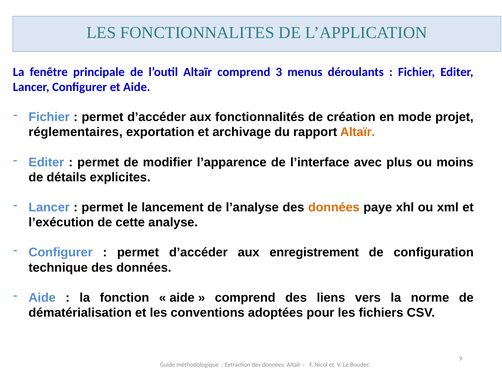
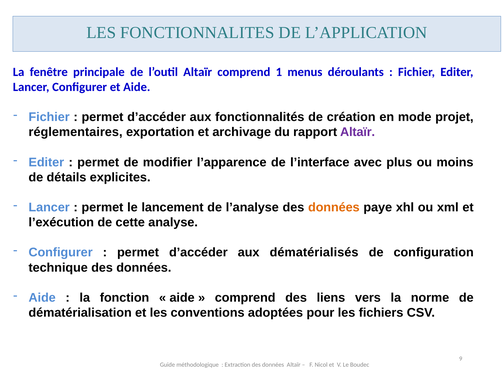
3: 3 -> 1 (279, 72)
Altaïr colour: orange -> purple (358, 132)
enregistrement: enregistrement -> dématérialisés (314, 253)
